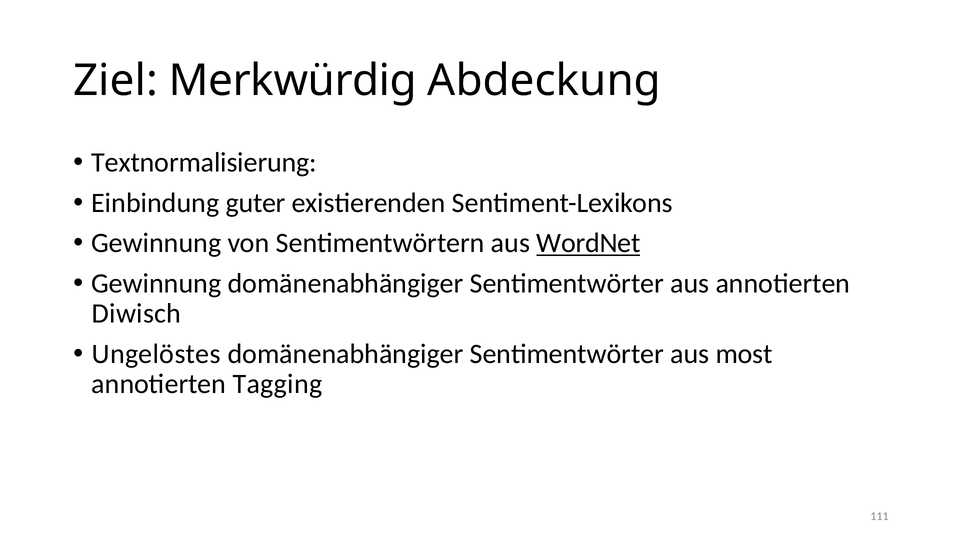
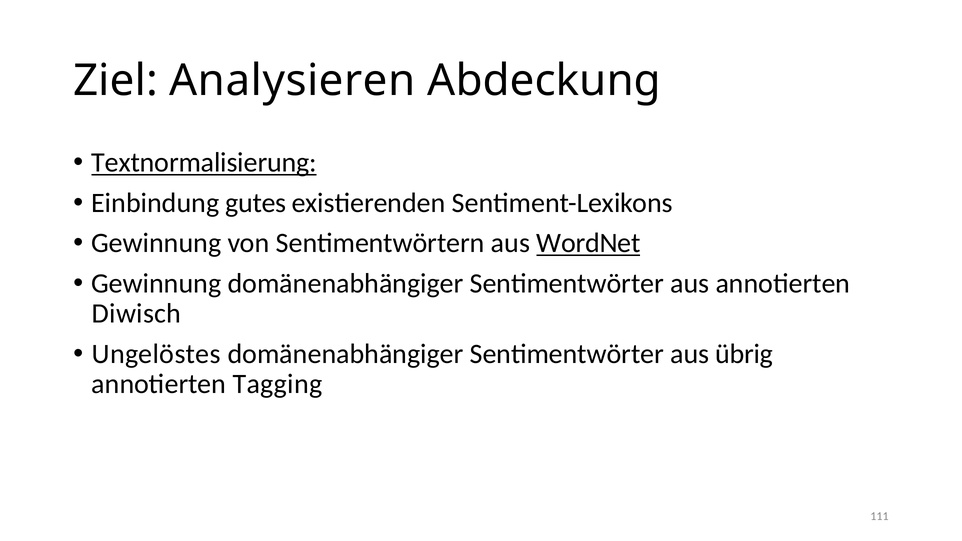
Merkwürdig: Merkwürdig -> Analysieren (292, 81)
Textnormalisierung underline: none -> present (204, 163)
guter: guter -> gutes (256, 203)
most: most -> übrig (744, 354)
